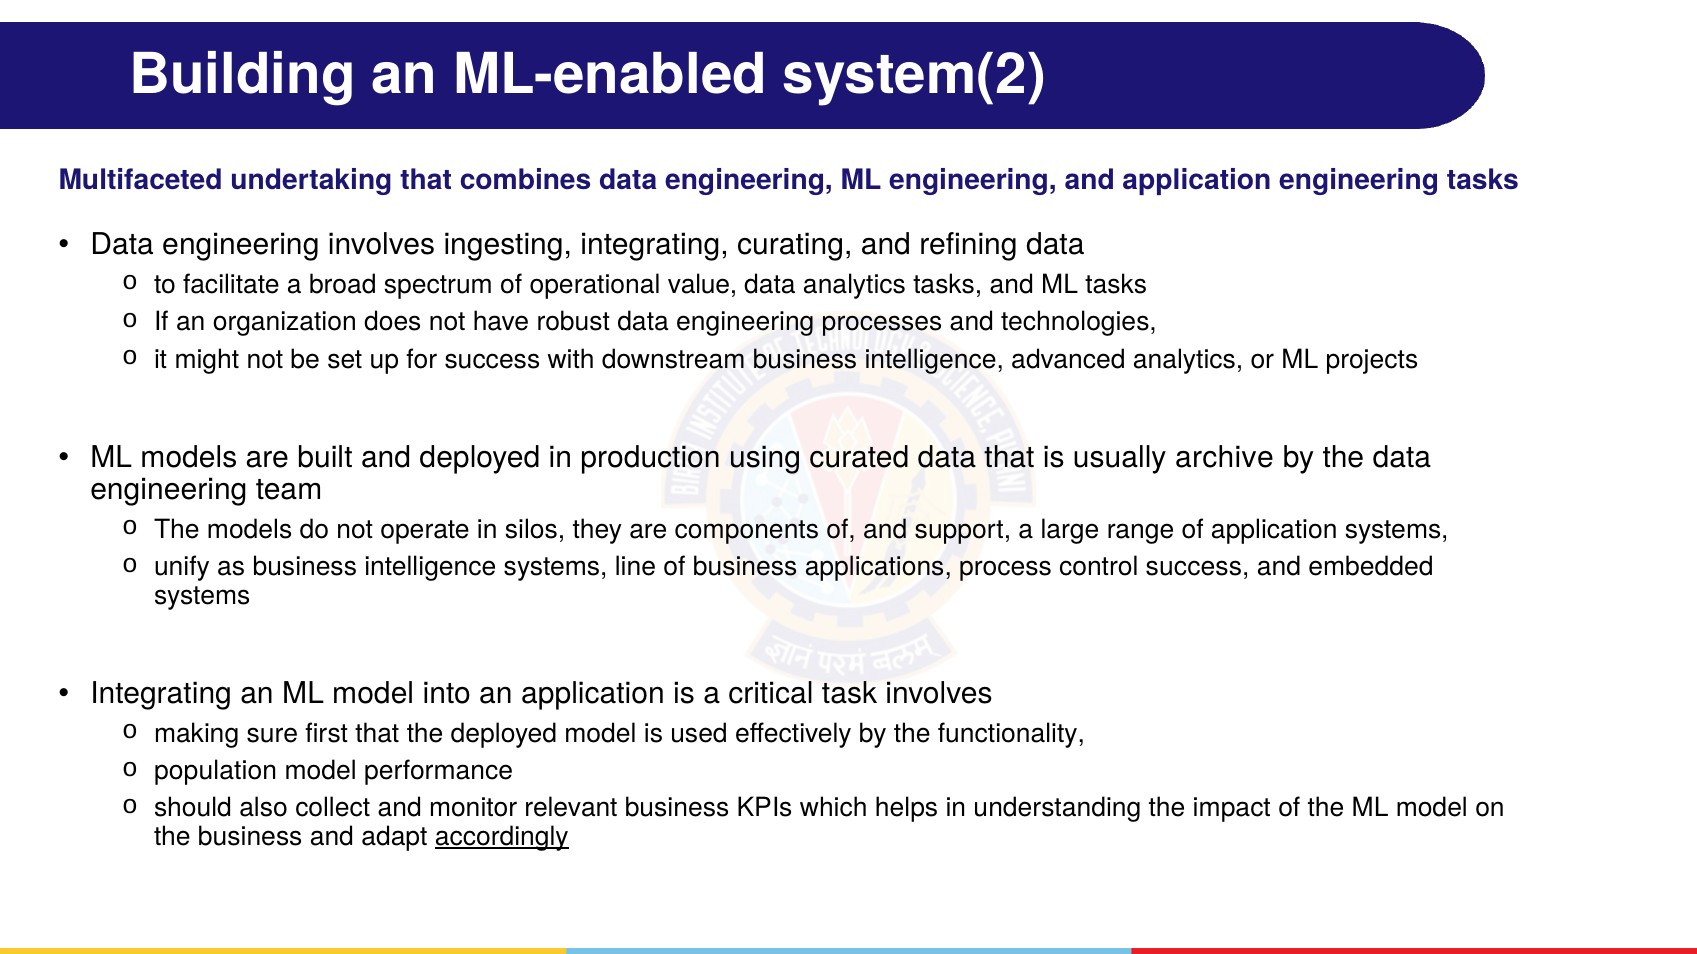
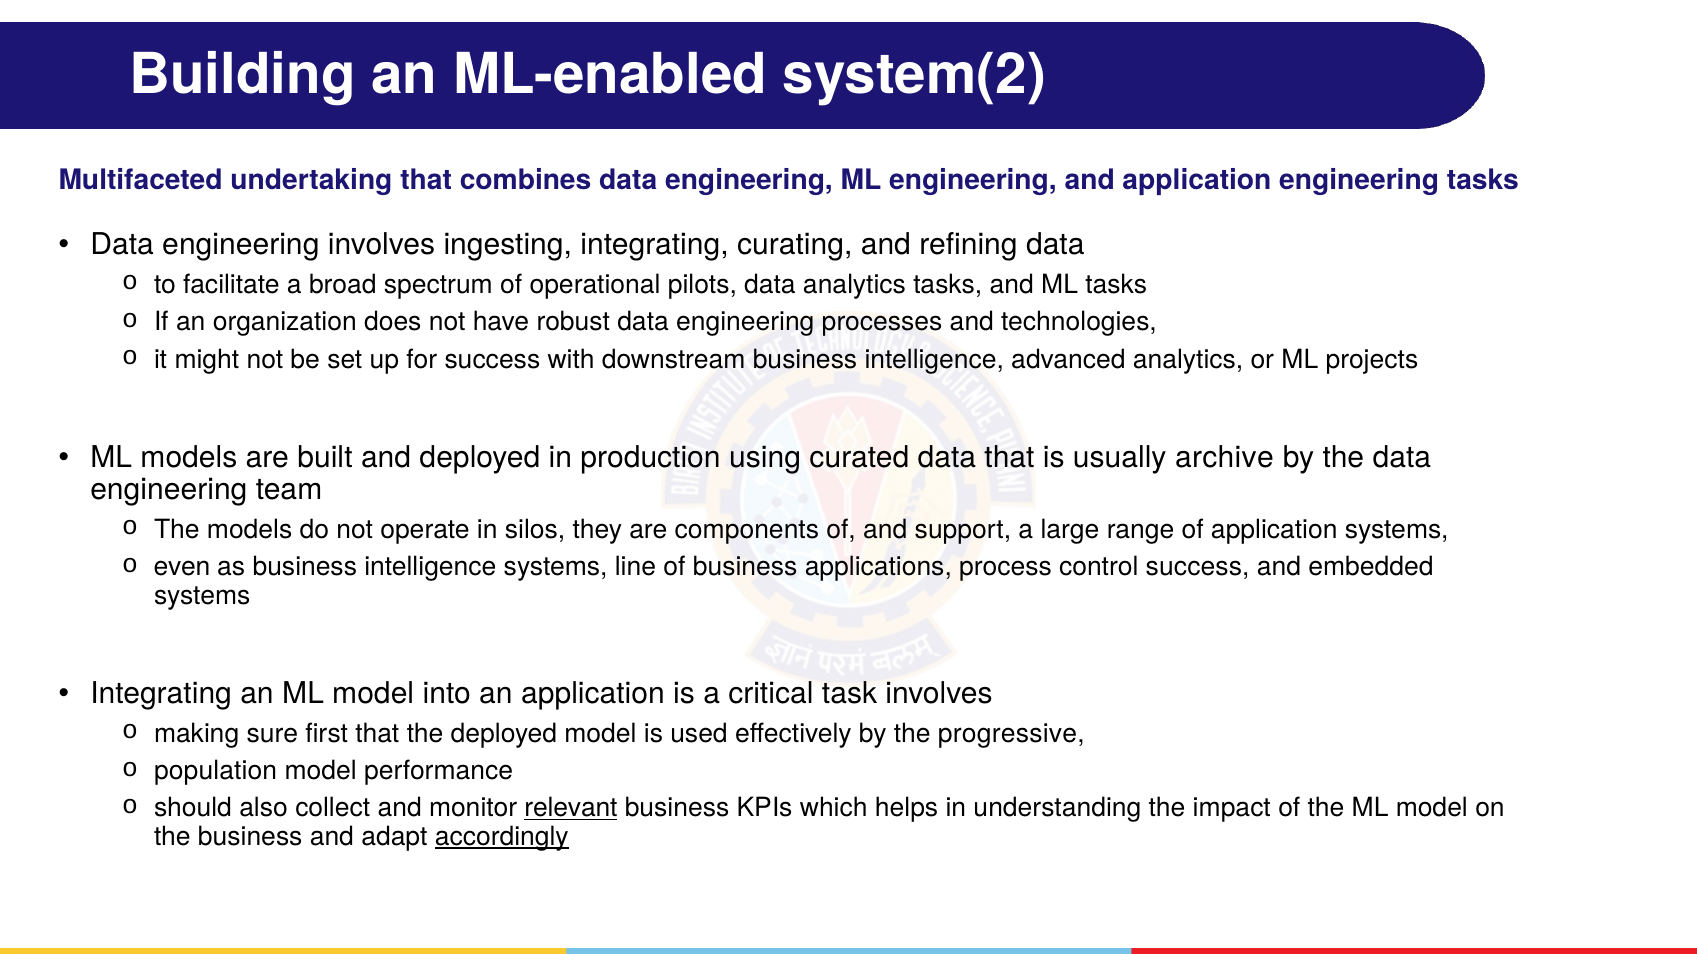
value: value -> pilots (702, 285)
unify: unify -> even (182, 567)
functionality: functionality -> progressive (1011, 734)
relevant underline: none -> present (571, 809)
